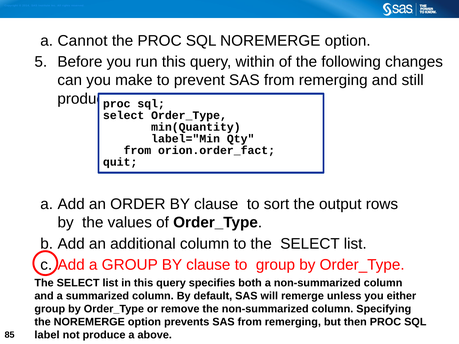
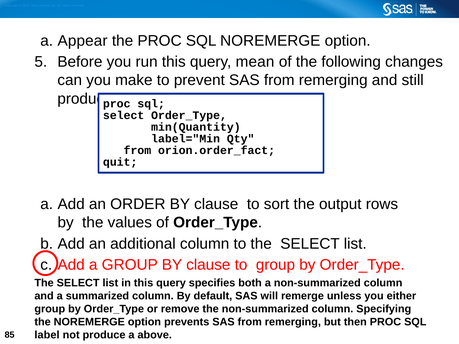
Cannot: Cannot -> Appear (83, 41)
within: within -> mean (255, 62)
